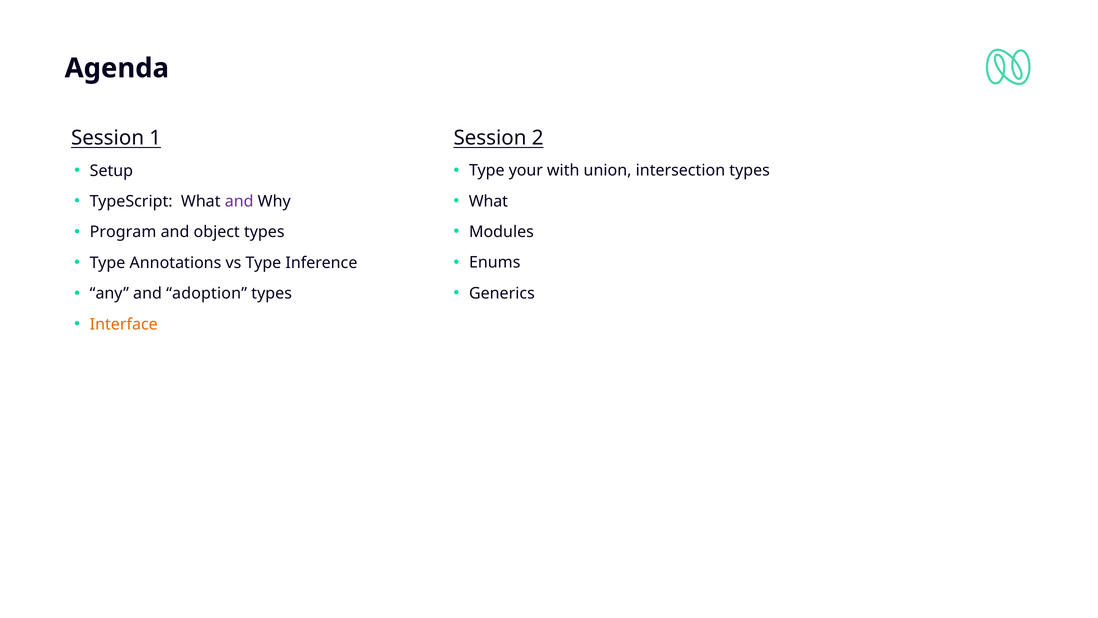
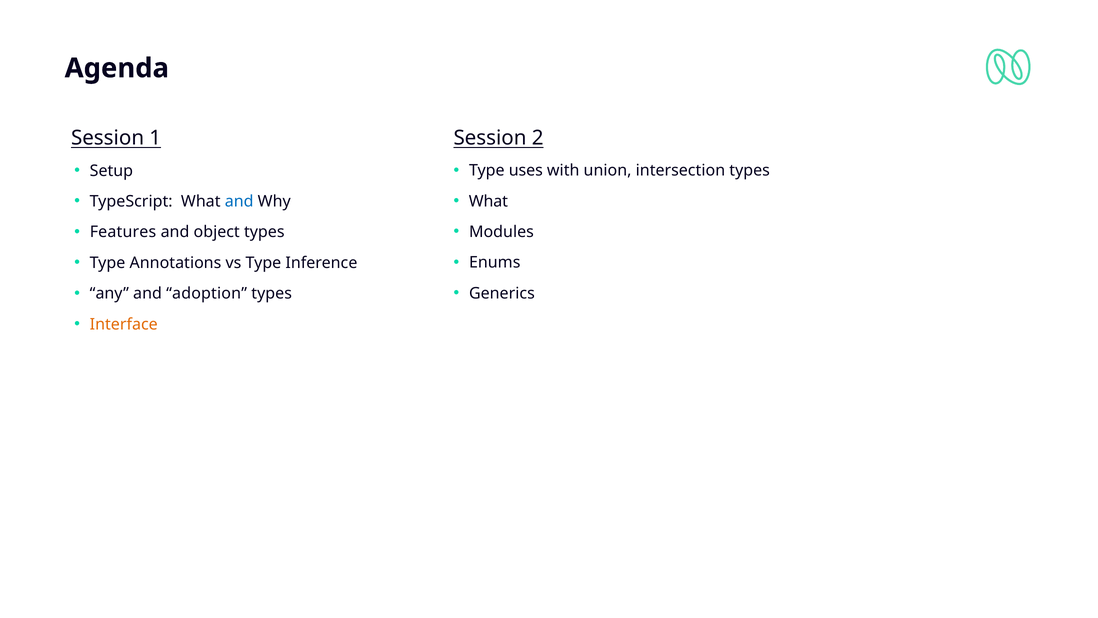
your: your -> uses (526, 171)
and colour: purple -> blue (239, 201)
Program: Program -> Features (123, 232)
